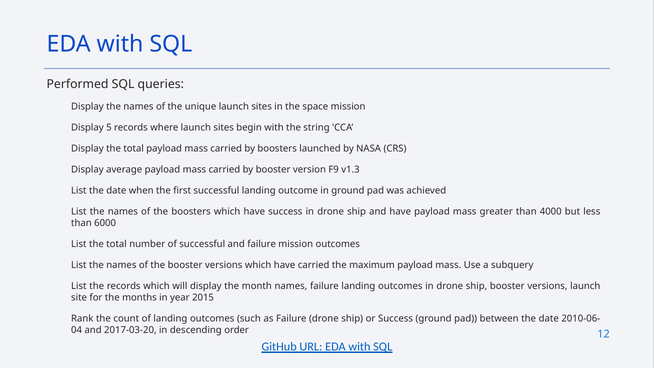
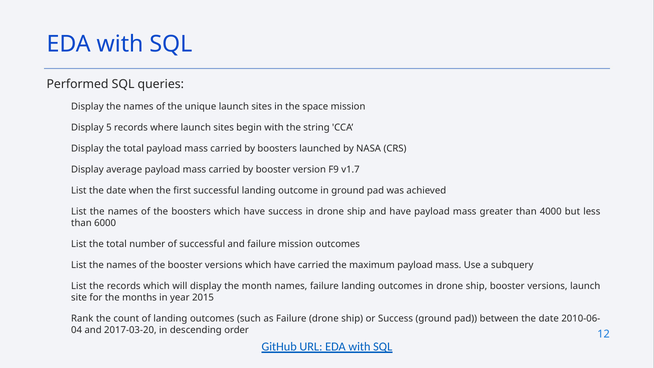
v1.3: v1.3 -> v1.7 (350, 170)
